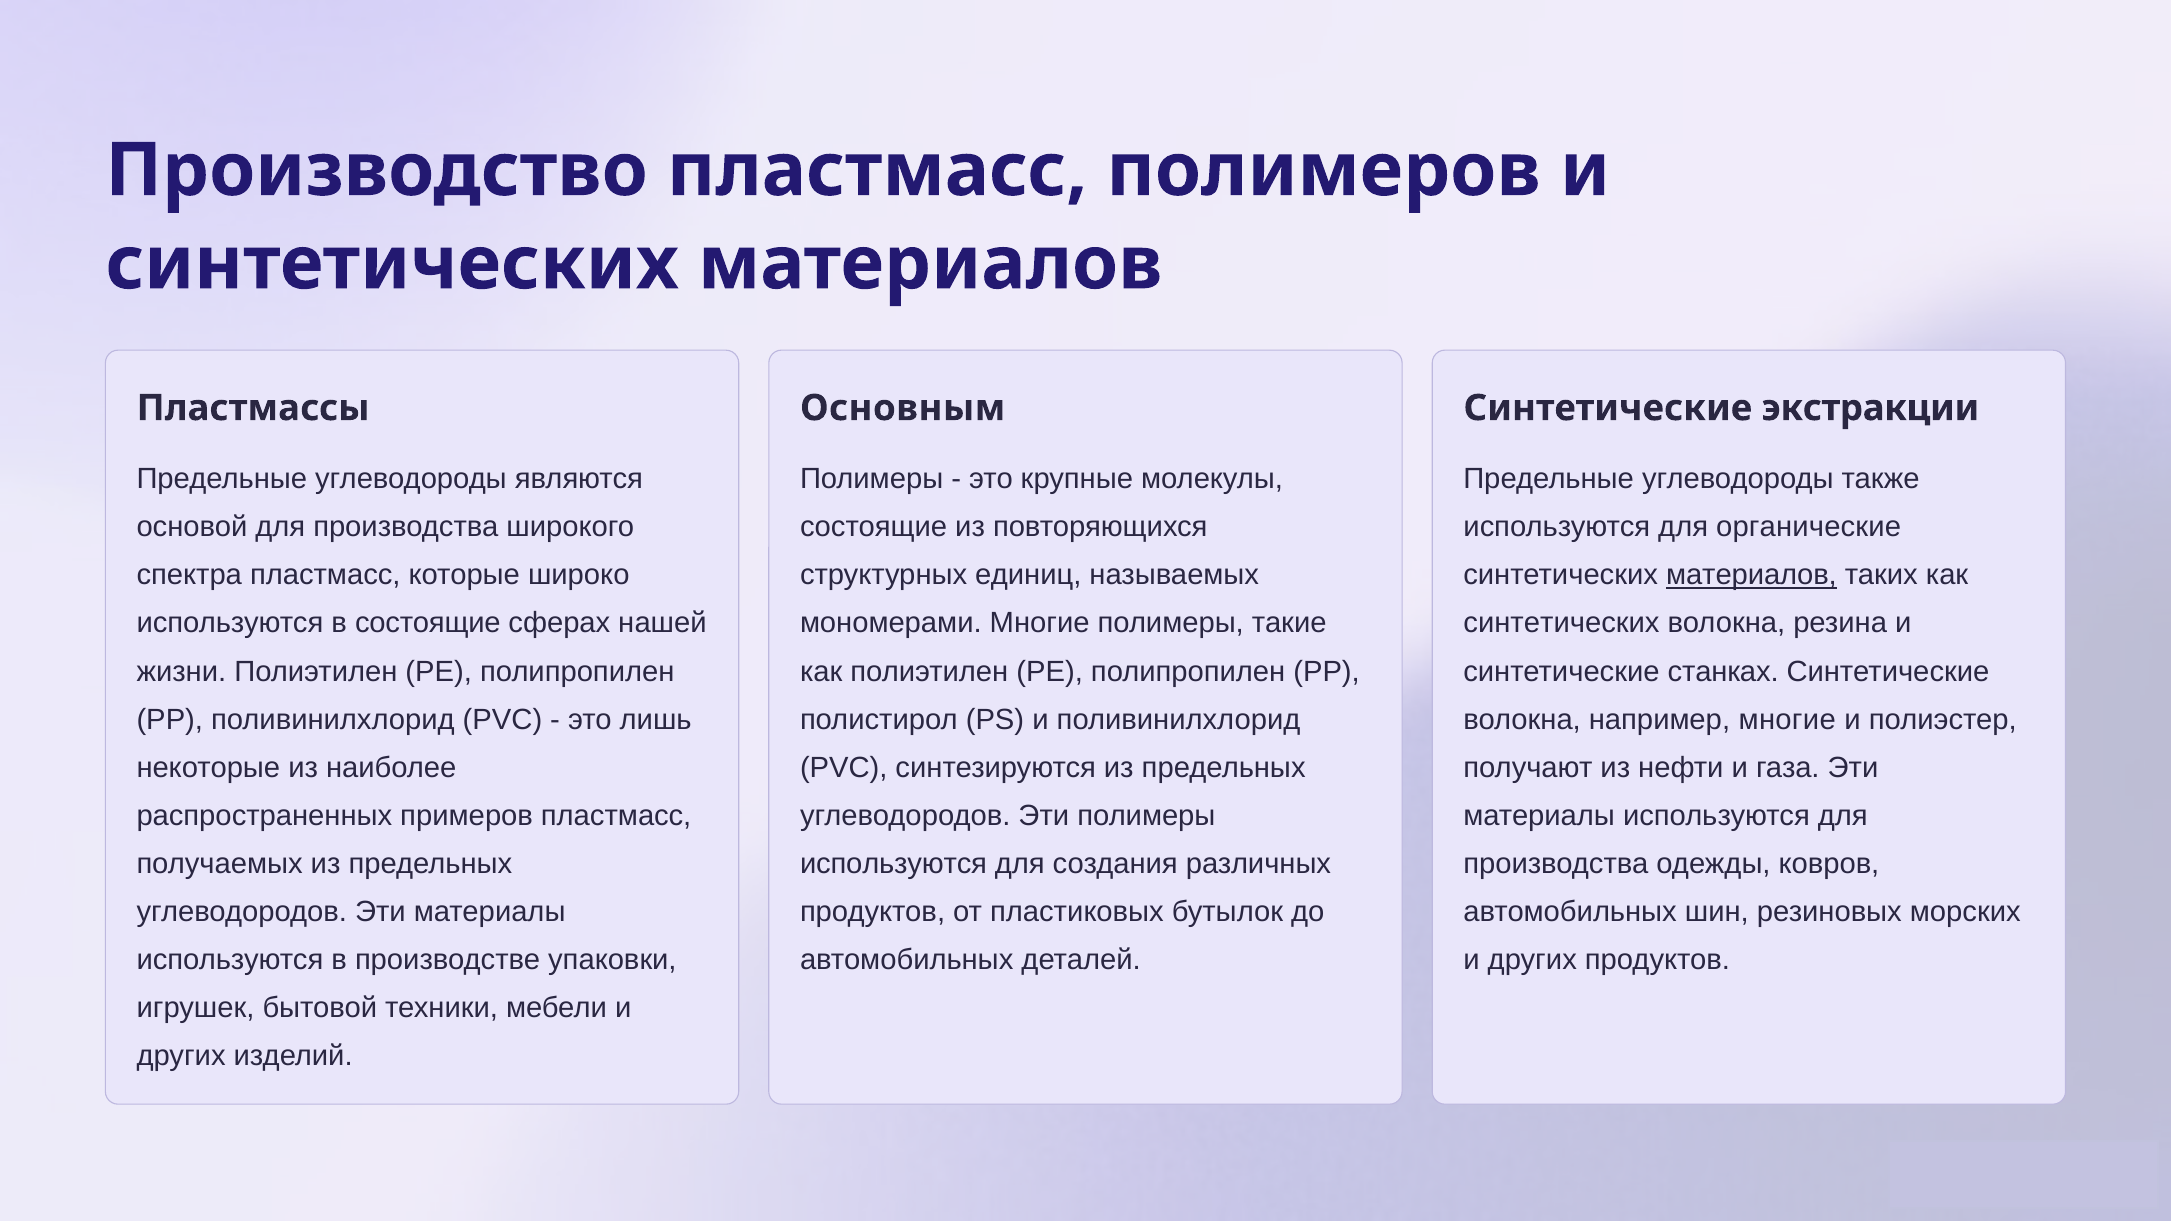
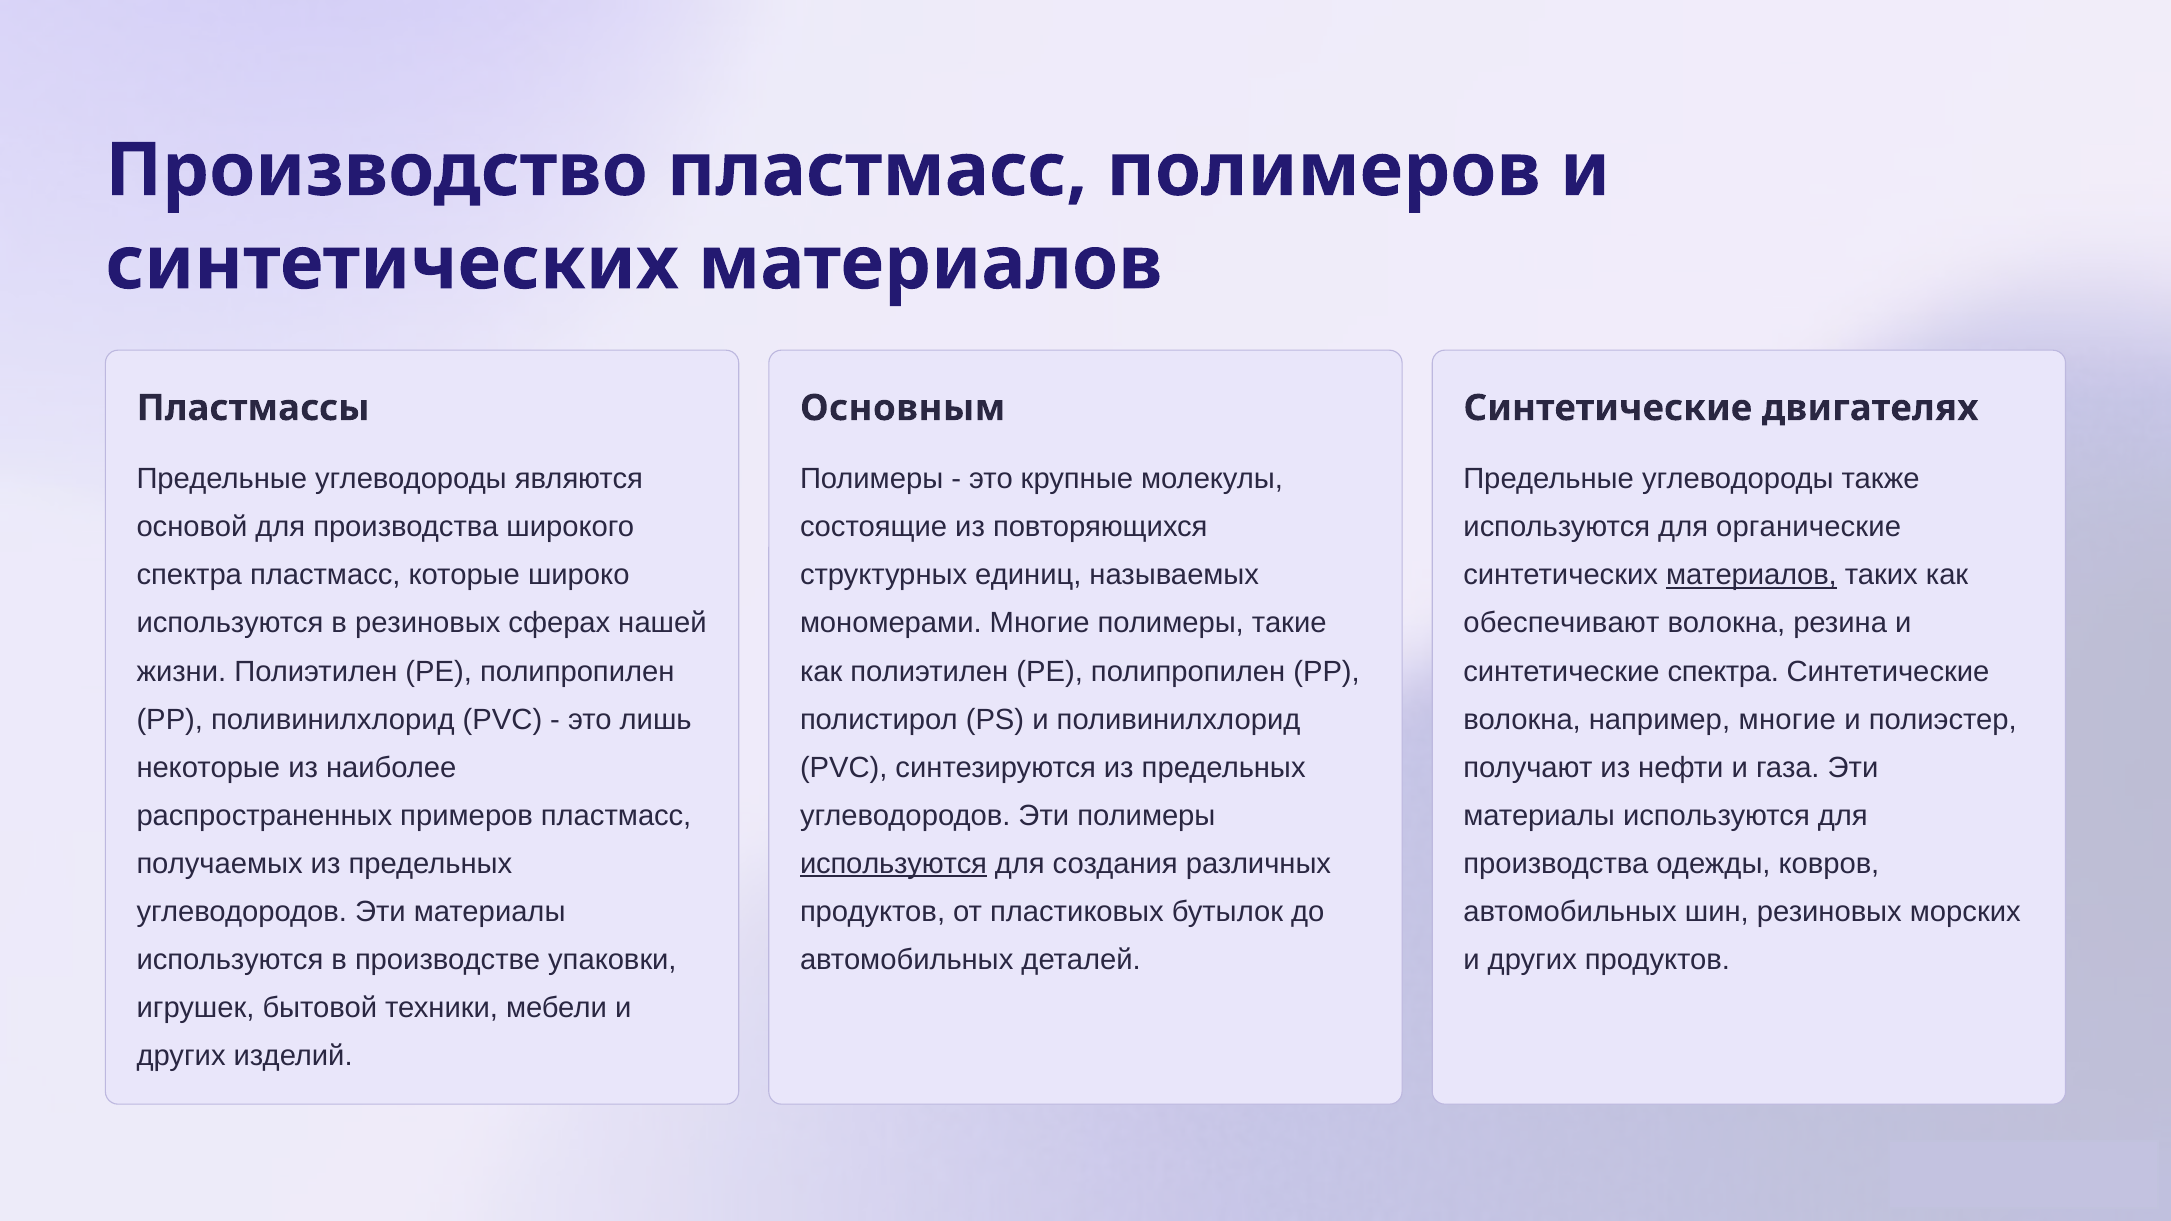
экстракции: экстракции -> двигателях (1870, 408)
в состоящие: состоящие -> резиновых (428, 623)
синтетических: синтетических -> обеспечивают (1561, 623)
синтетические станках: станках -> спектра (1723, 672)
используются underline: none -> present (894, 864)
